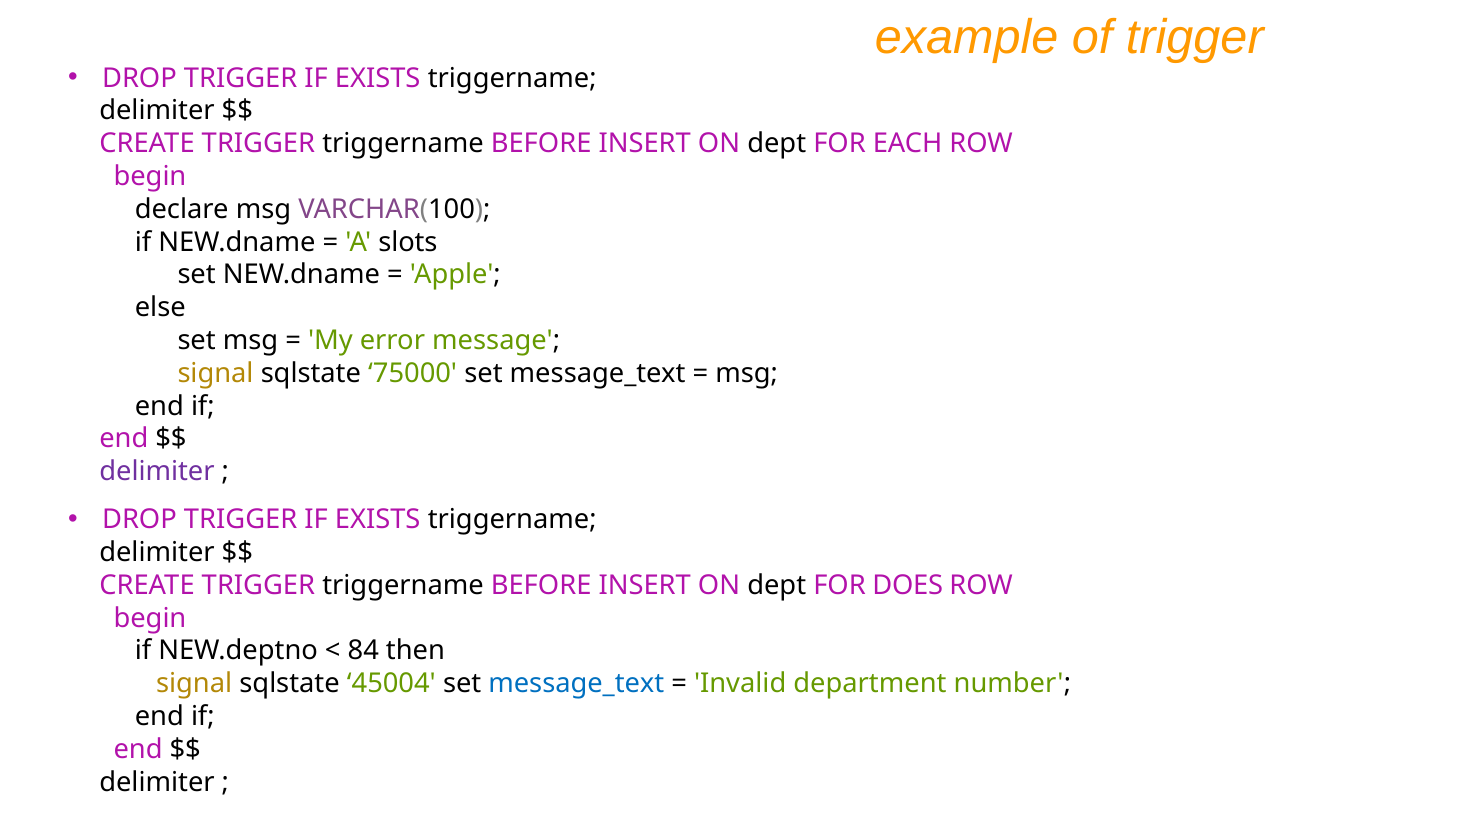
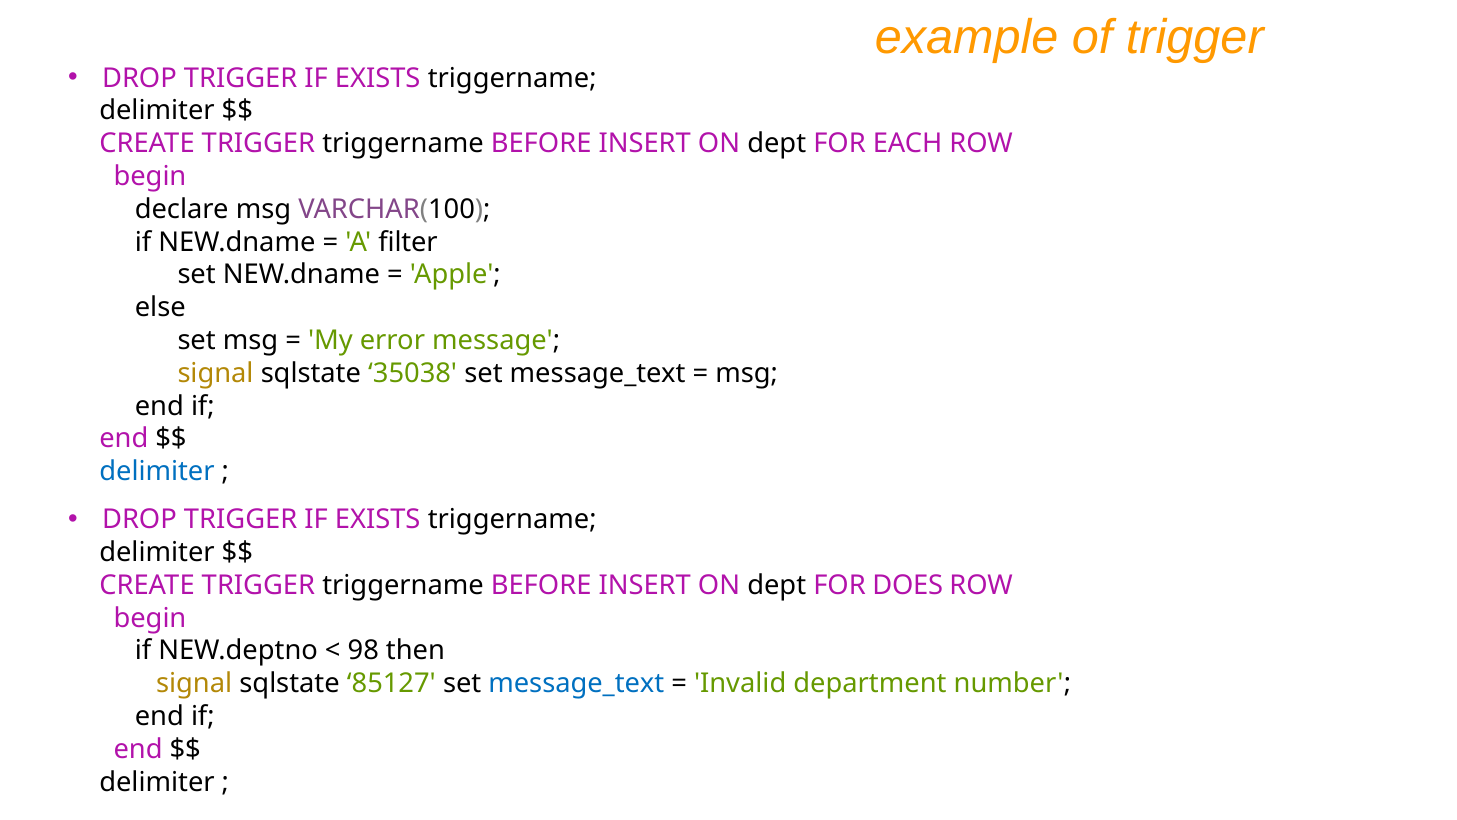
slots: slots -> filter (408, 242)
75000: 75000 -> 35038 (413, 373)
delimiter colour: purple -> blue (157, 471)
84: 84 -> 98 (363, 651)
45004: 45004 -> 85127 (391, 683)
